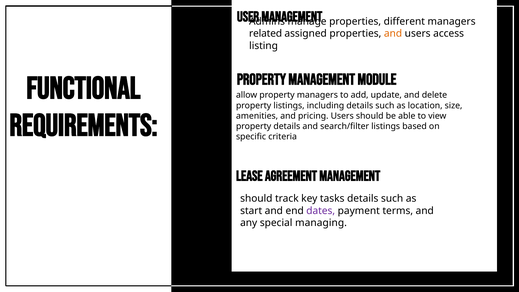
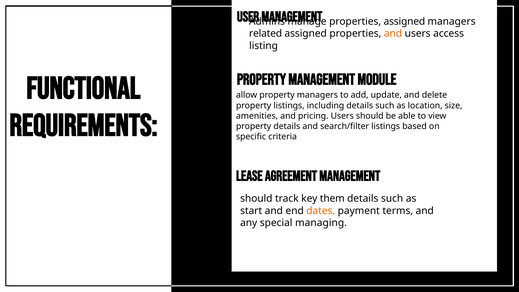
properties different: different -> assigned (404, 21)
tasks: tasks -> them (332, 199)
dates colour: purple -> orange (321, 211)
